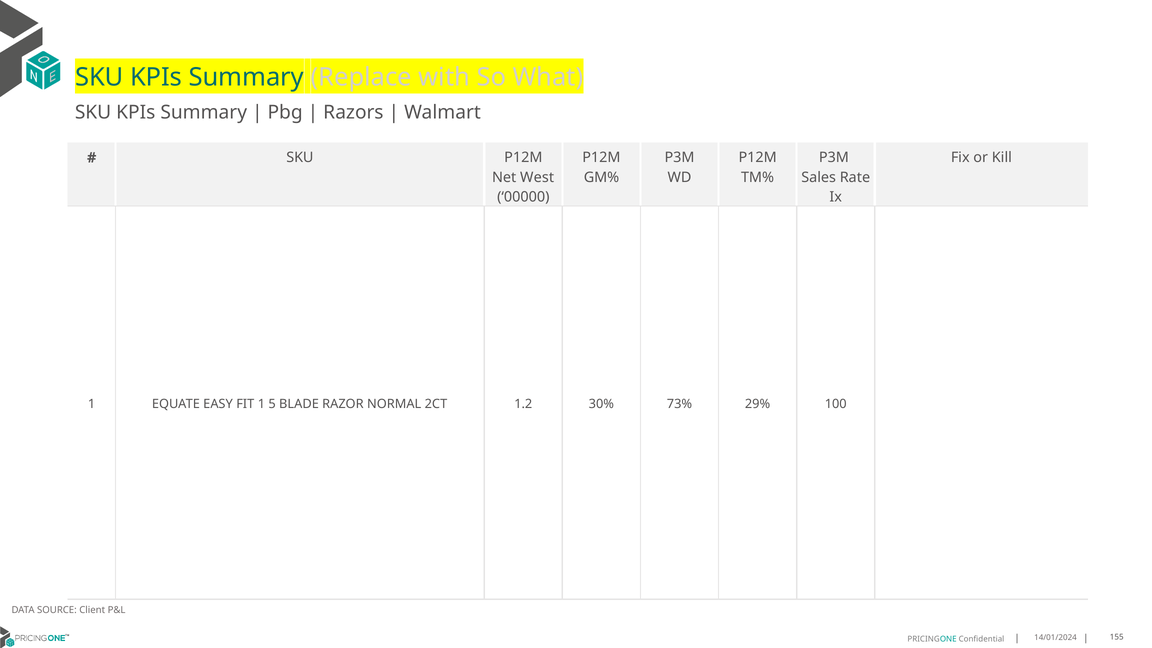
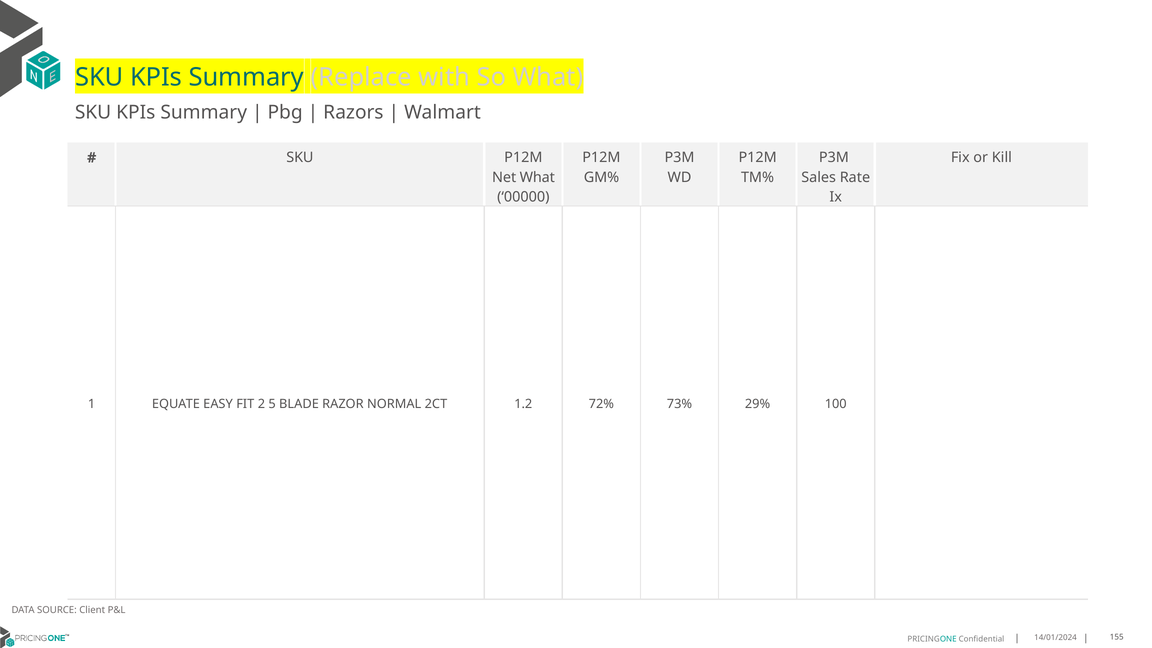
Net West: West -> What (537, 177)
FIT 1: 1 -> 2 (261, 404)
30%: 30% -> 72% (601, 404)
